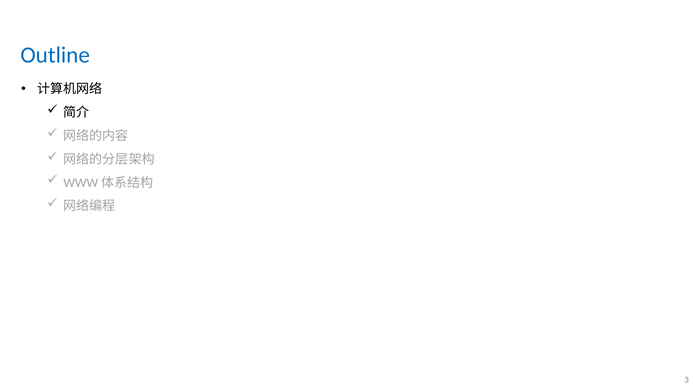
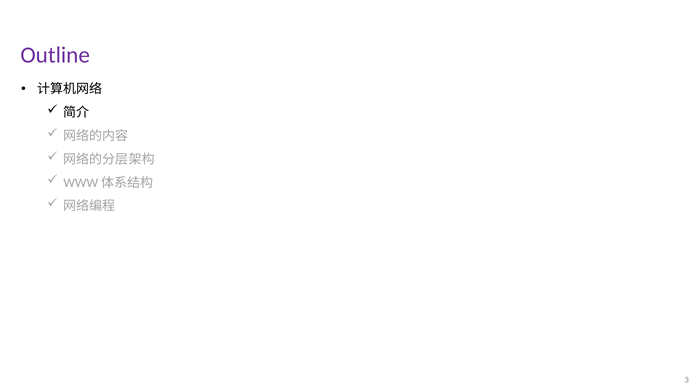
Outline colour: blue -> purple (55, 55)
